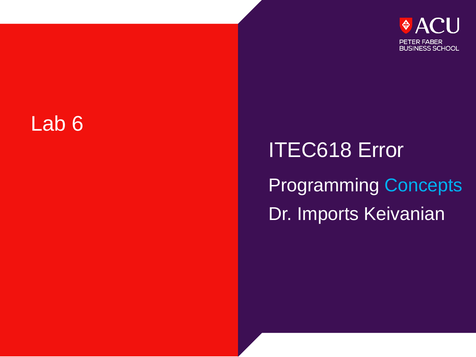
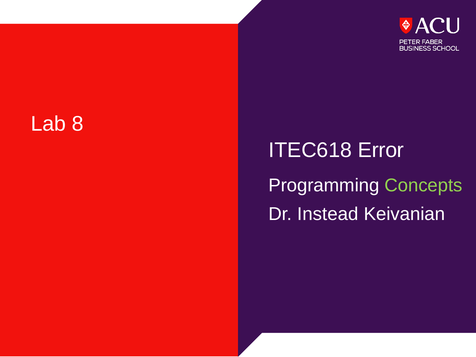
6: 6 -> 8 (78, 124)
Concepts colour: light blue -> light green (424, 185)
Imports: Imports -> Instead (328, 214)
